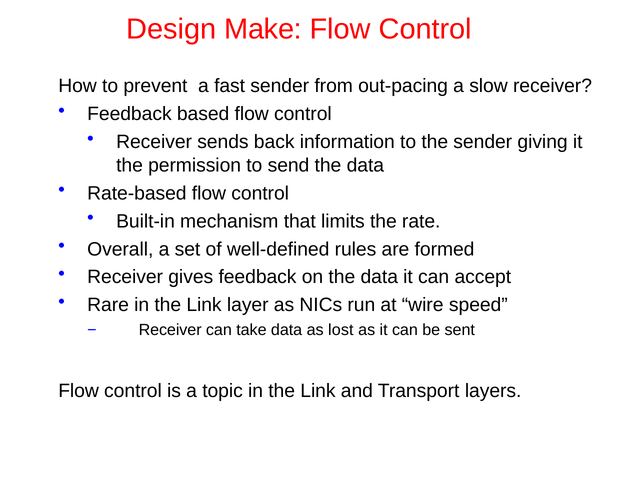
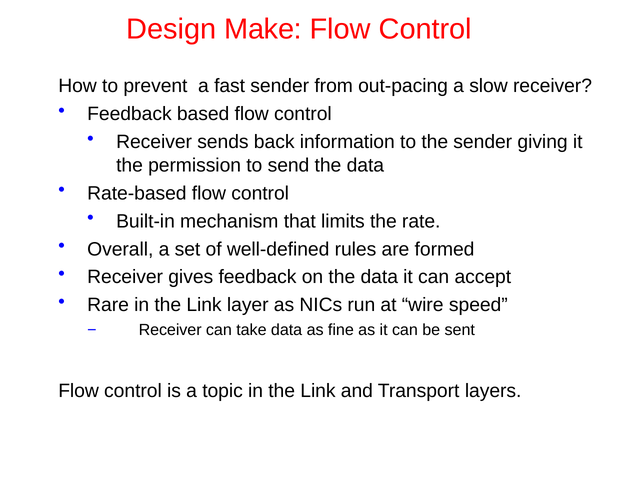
lost: lost -> fine (341, 330)
